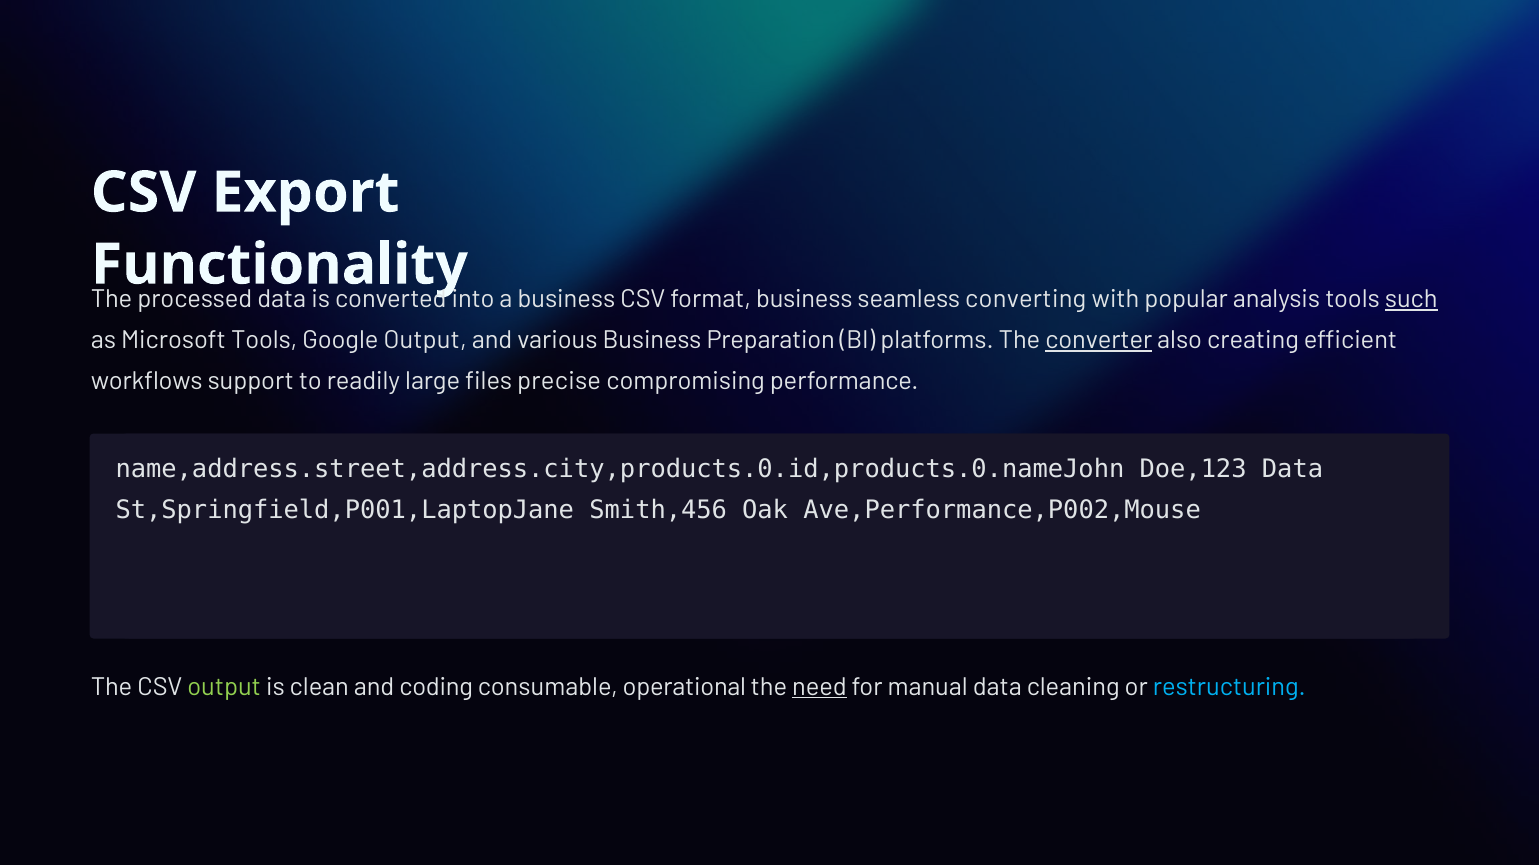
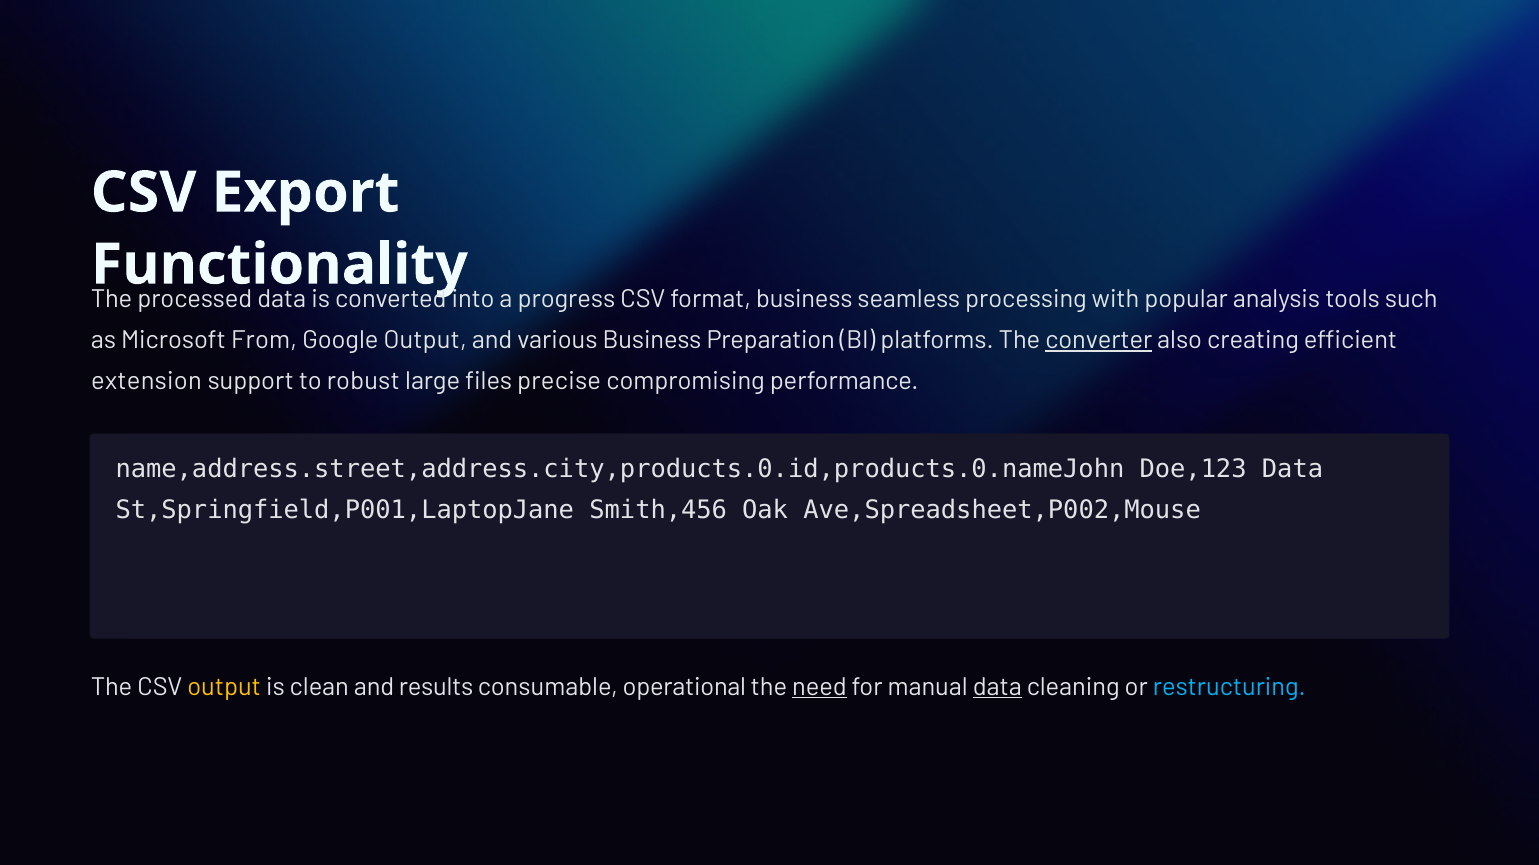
a business: business -> progress (566, 299)
converting: converting -> processing (1026, 299)
such underline: present -> none (1411, 299)
Microsoft Tools: Tools -> From (264, 340)
workflows: workflows -> extension (147, 382)
readily: readily -> robust (363, 382)
Ave,Performance,P002,Mouse: Ave,Performance,P002,Mouse -> Ave,Spreadsheet,P002,Mouse (1002, 511)
output colour: light green -> yellow (224, 687)
coding: coding -> results (436, 687)
data underline: none -> present (997, 687)
